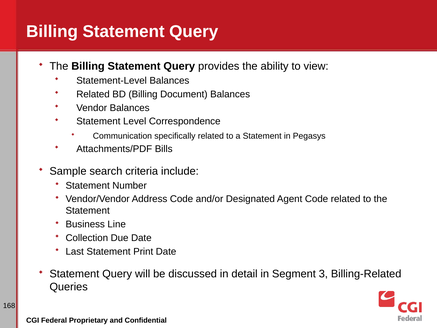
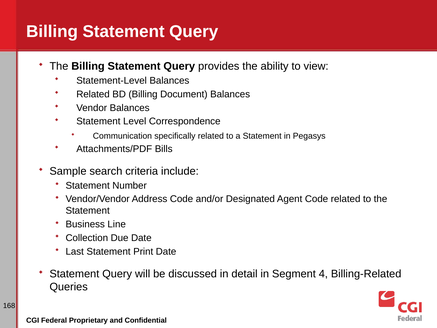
3: 3 -> 4 (323, 274)
